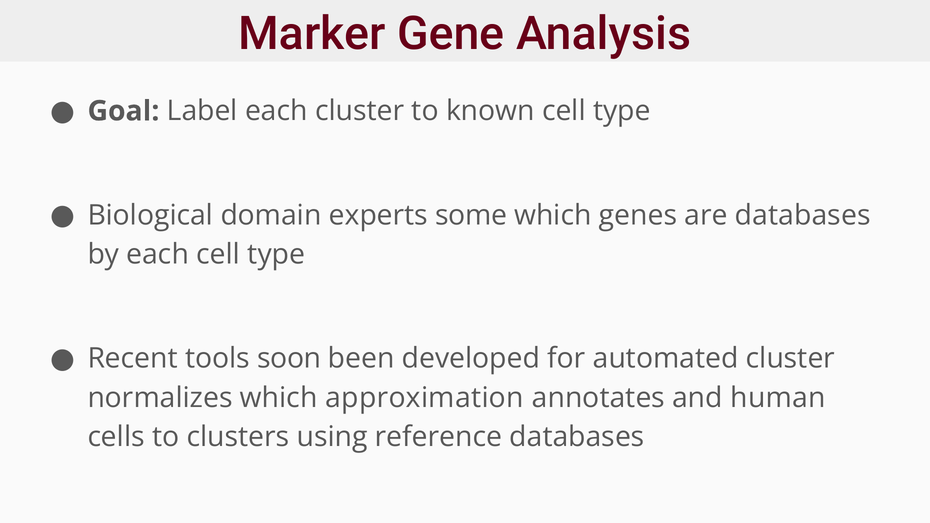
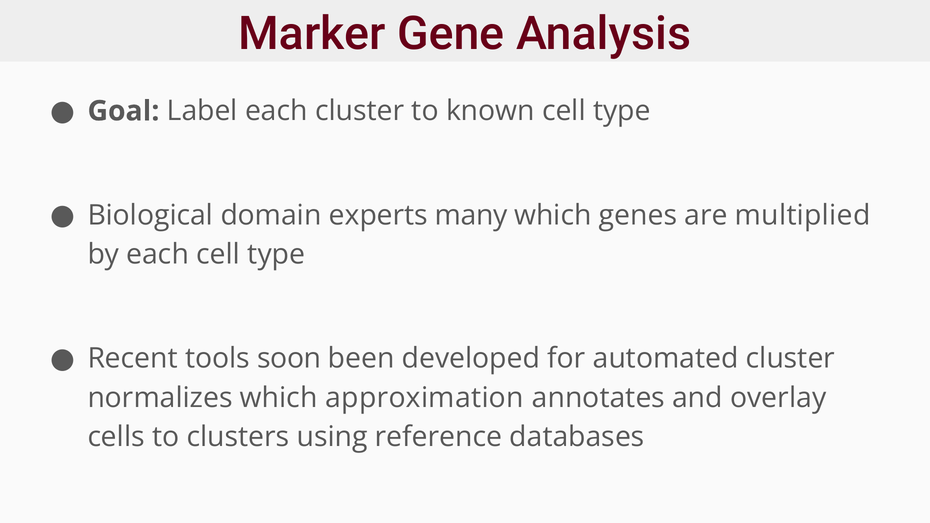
some: some -> many (471, 215)
are databases: databases -> multiplied (803, 215)
human: human -> overlay (778, 398)
